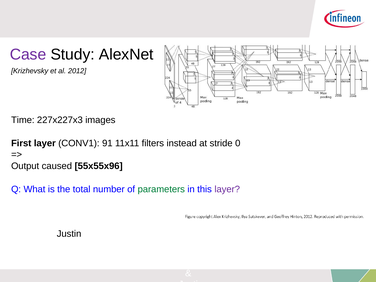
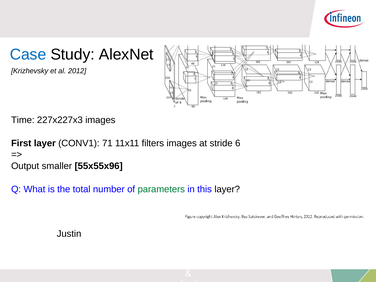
Case colour: purple -> blue (28, 54)
91: 91 -> 71 (107, 143)
filters instead: instead -> images (182, 143)
stride 0: 0 -> 6 (238, 143)
caused: caused -> smaller (57, 166)
layer colour: purple -> black (227, 189)
